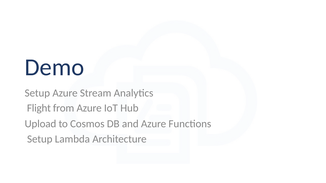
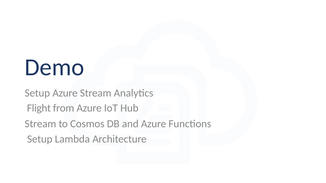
Upload: Upload -> Stream (40, 124)
